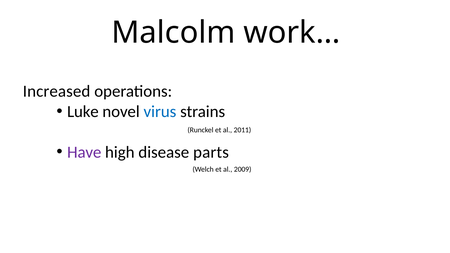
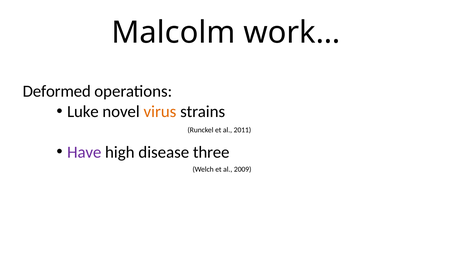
Increased: Increased -> Deformed (57, 91)
virus colour: blue -> orange (160, 112)
parts: parts -> three (211, 152)
